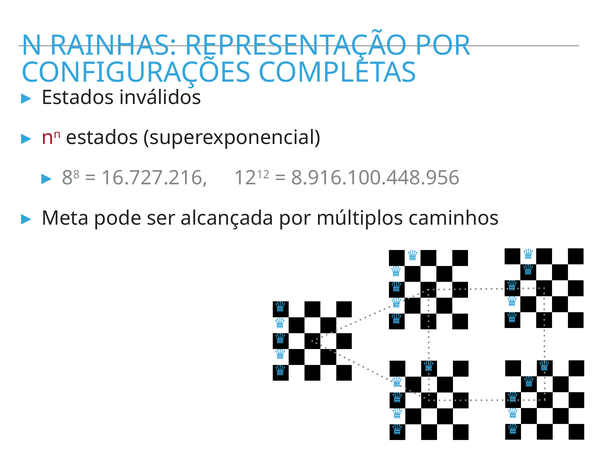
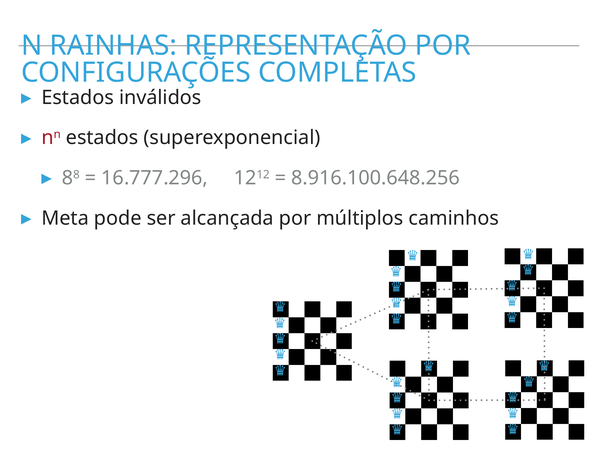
16.727.216: 16.727.216 -> 16.777.296 (155, 178)
8.916.100.448.956: 8.916.100.448.956 -> 8.916.100.648.256 (376, 178)
